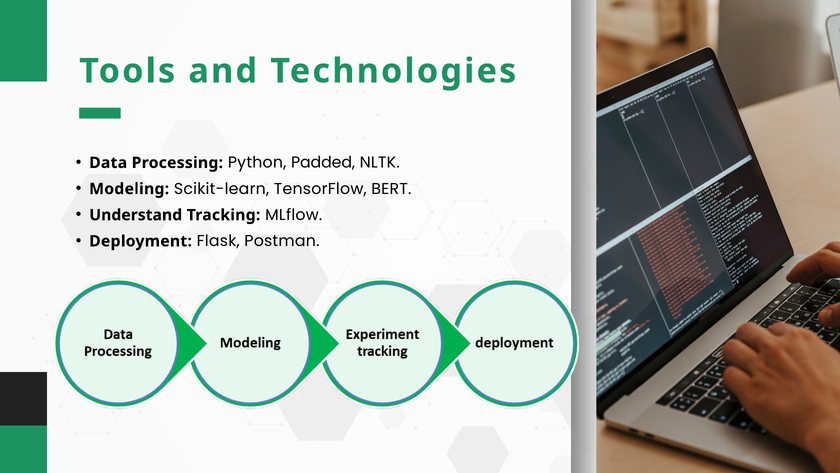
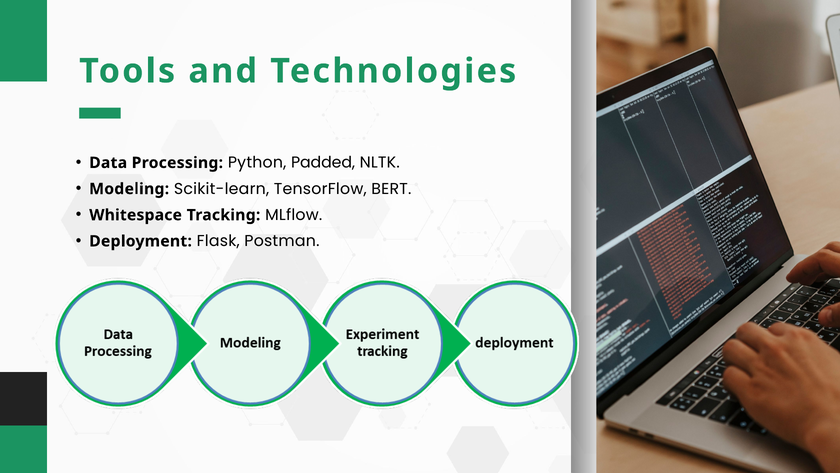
Understand: Understand -> Whitespace (136, 215)
